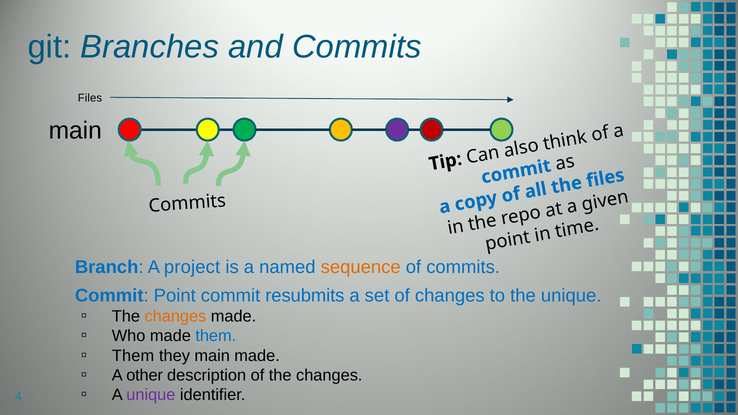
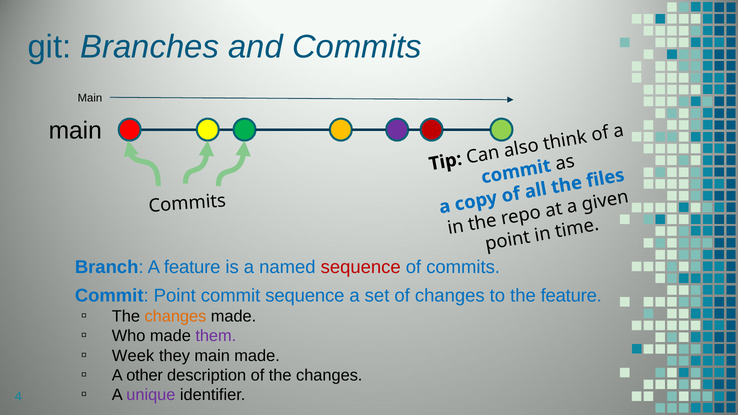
Files: Files -> Main (90, 98)
A project: project -> feature (192, 267)
sequence colour: orange -> red (361, 267)
commit resubmits: resubmits -> sequence (305, 296)
the unique: unique -> feature (571, 296)
them colour: blue -> purple (216, 336)
Them: Them -> Week (133, 356)
